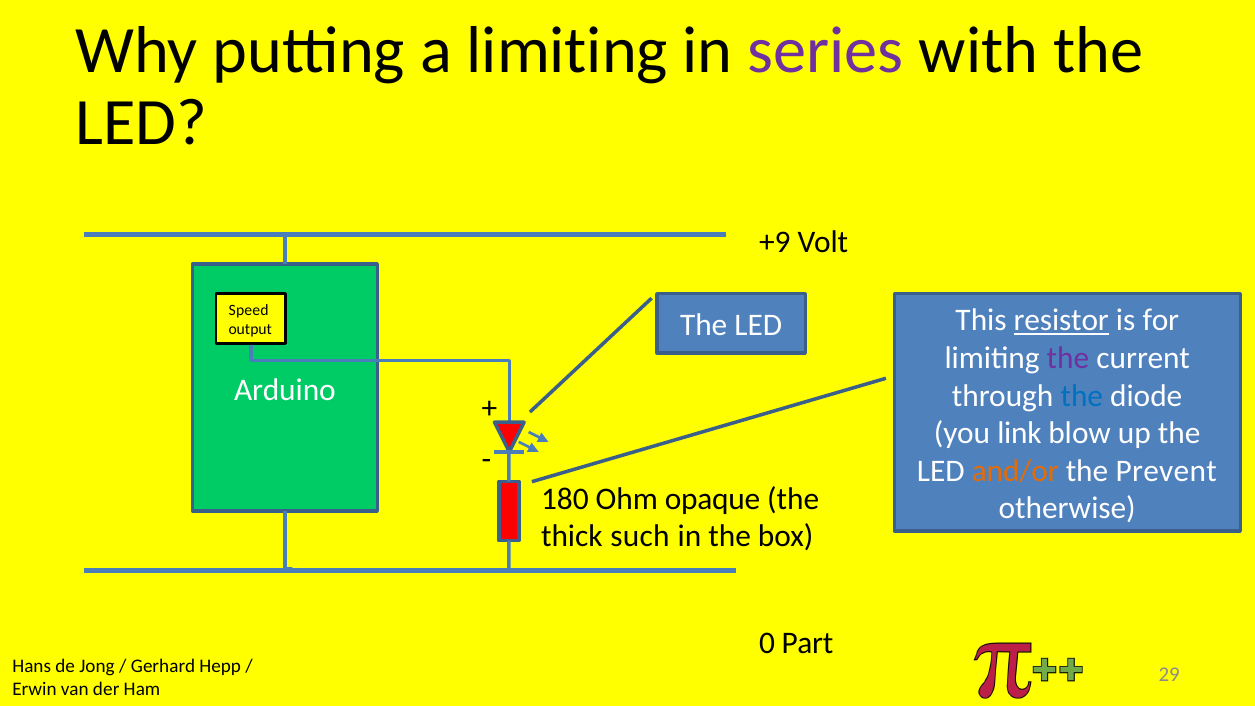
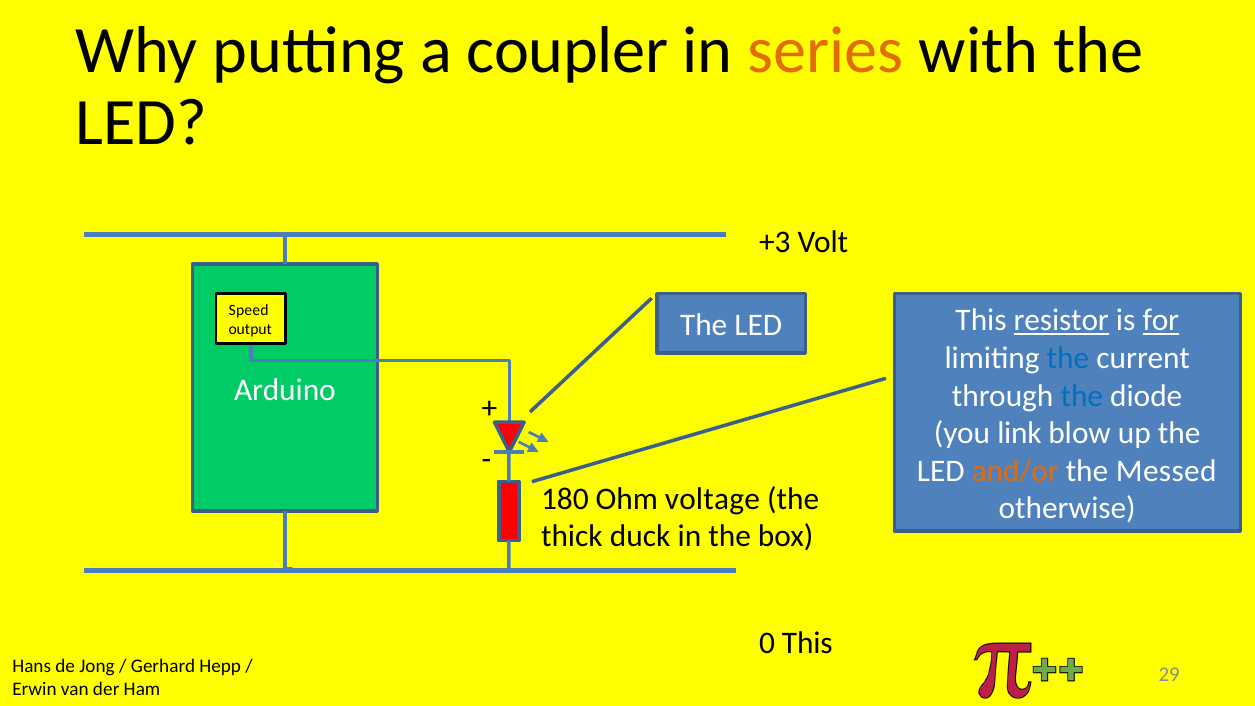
a limiting: limiting -> coupler (567, 51)
series colour: purple -> orange (826, 51)
+9: +9 -> +3 (775, 242)
for underline: none -> present (1161, 320)
the colour: purple -> blue (1068, 358)
Prevent: Prevent -> Messed (1166, 471)
opaque: opaque -> voltage (712, 499)
such: such -> duck (640, 536)
0 Part: Part -> This (807, 643)
